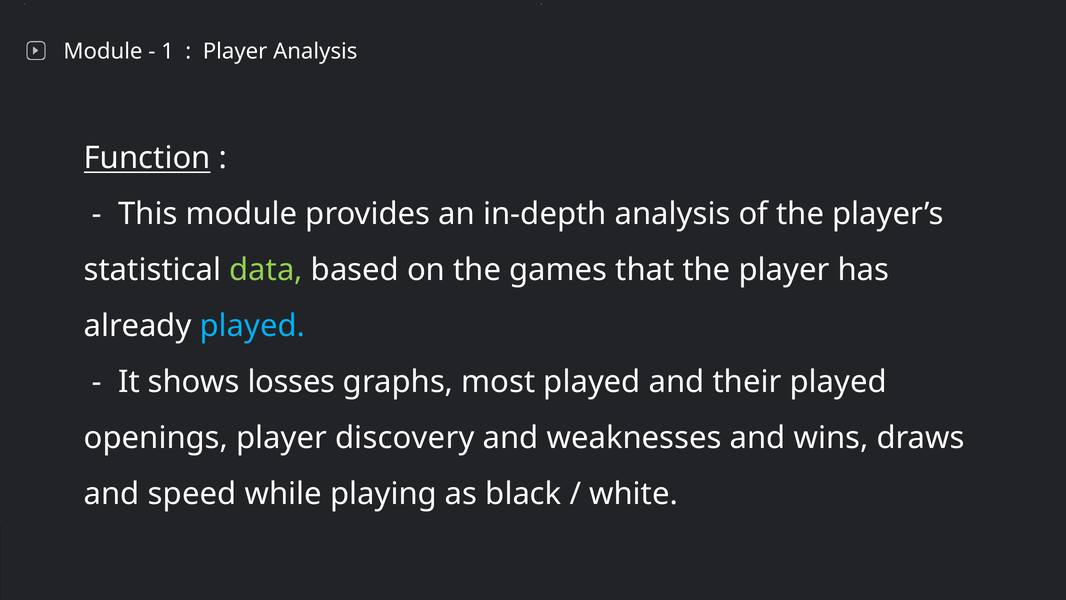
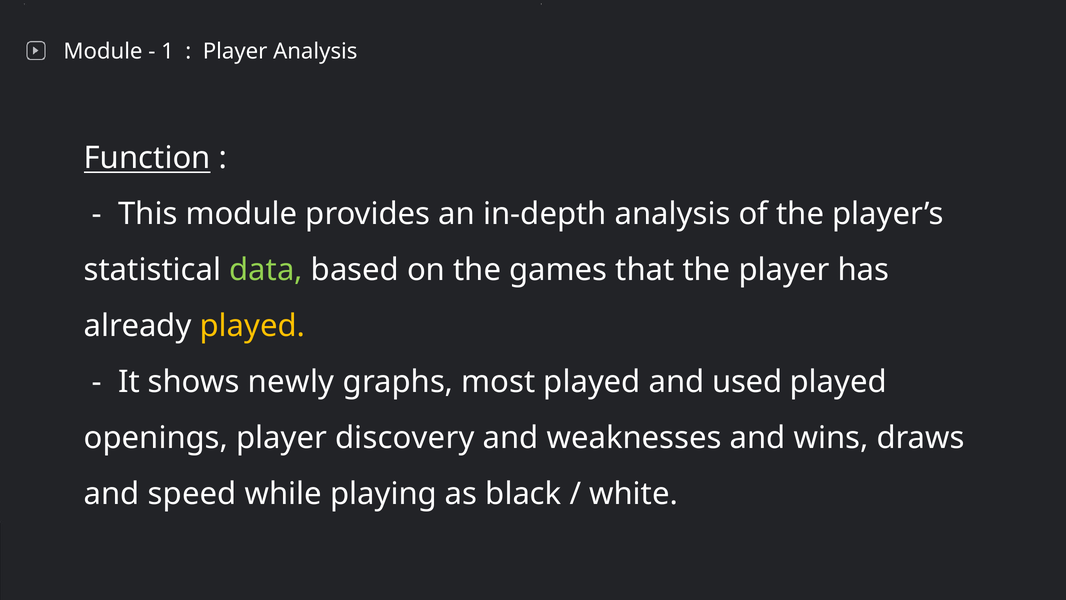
played colour: light blue -> yellow (252, 326)
losses: losses -> newly (291, 382)
their: their -> used (747, 382)
